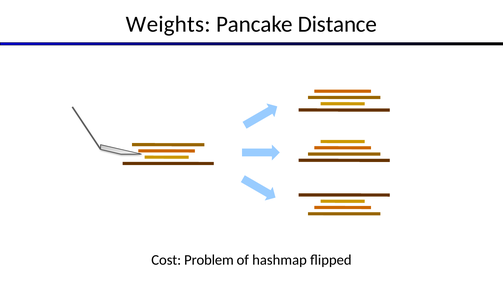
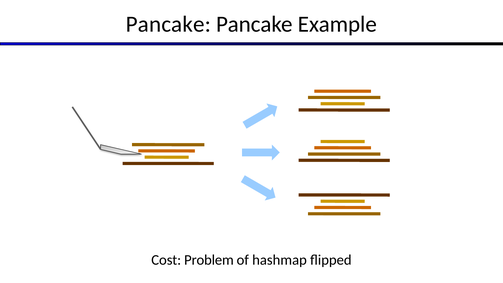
Weights: Weights -> Pancake (168, 24)
Distance: Distance -> Example (337, 24)
